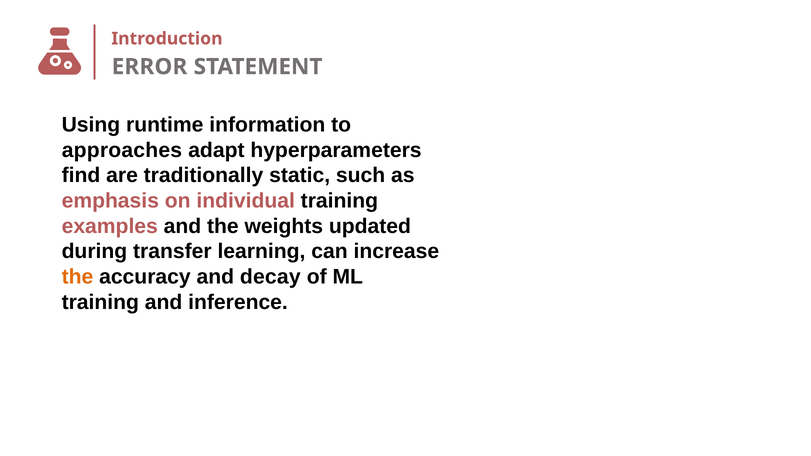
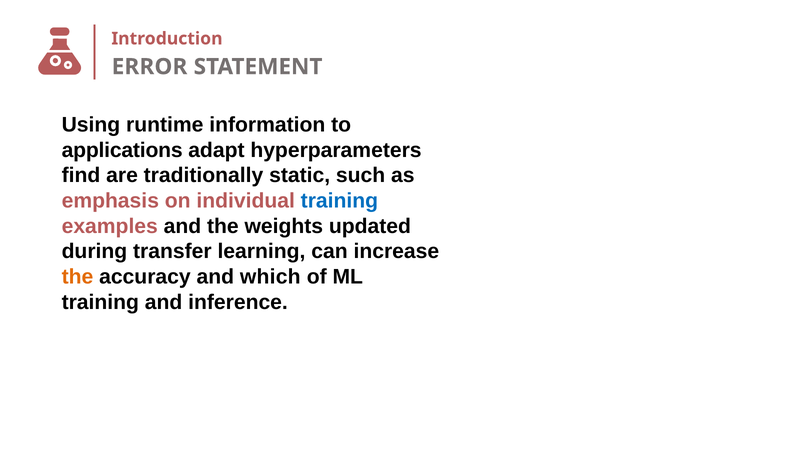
approaches: approaches -> applications (122, 150)
training colour: black -> blue (339, 201)
decay: decay -> which (270, 277)
